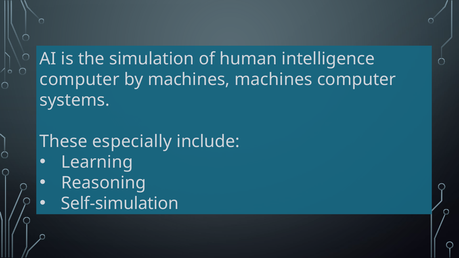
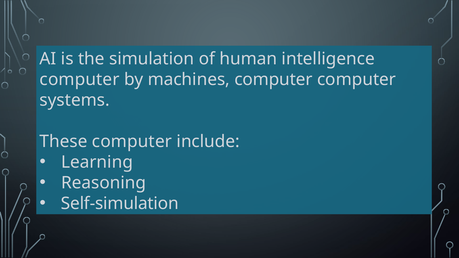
machines machines: machines -> computer (274, 80)
These especially: especially -> computer (132, 142)
